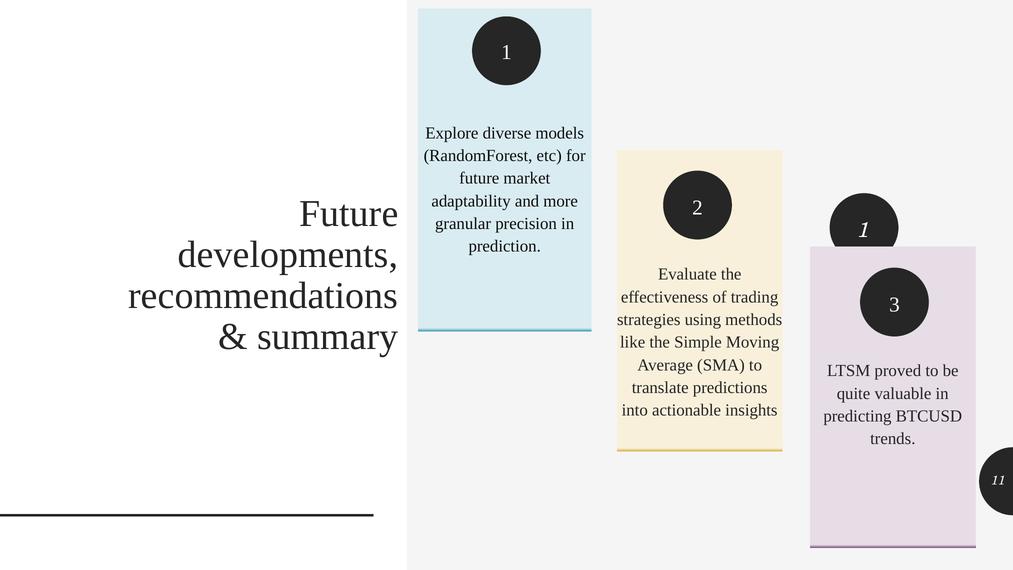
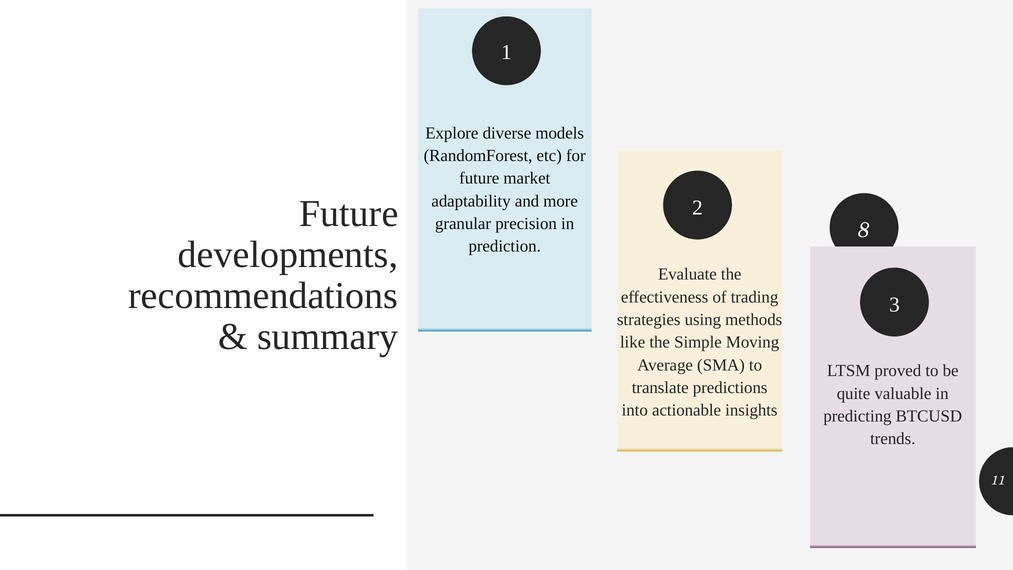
1: 1 -> 8 (864, 230)
